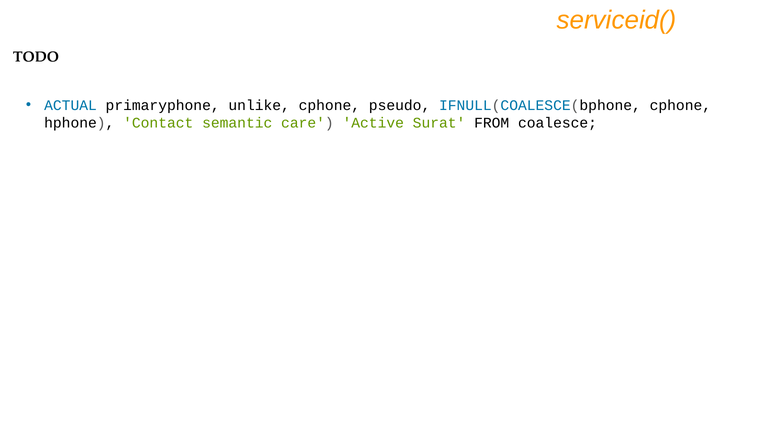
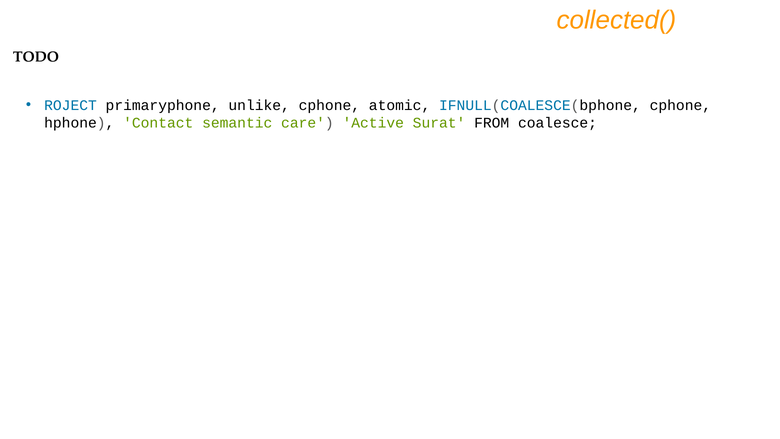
serviceid(: serviceid( -> collected( (617, 20)
ACTUAL: ACTUAL -> ROJECT (71, 105)
pseudo: pseudo -> atomic (400, 105)
